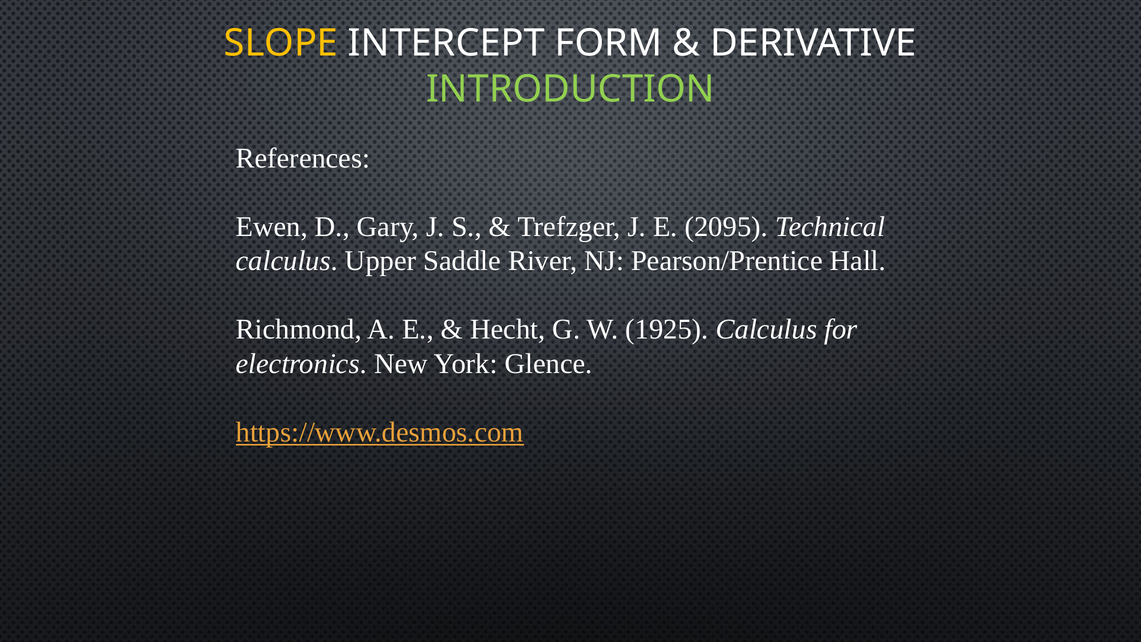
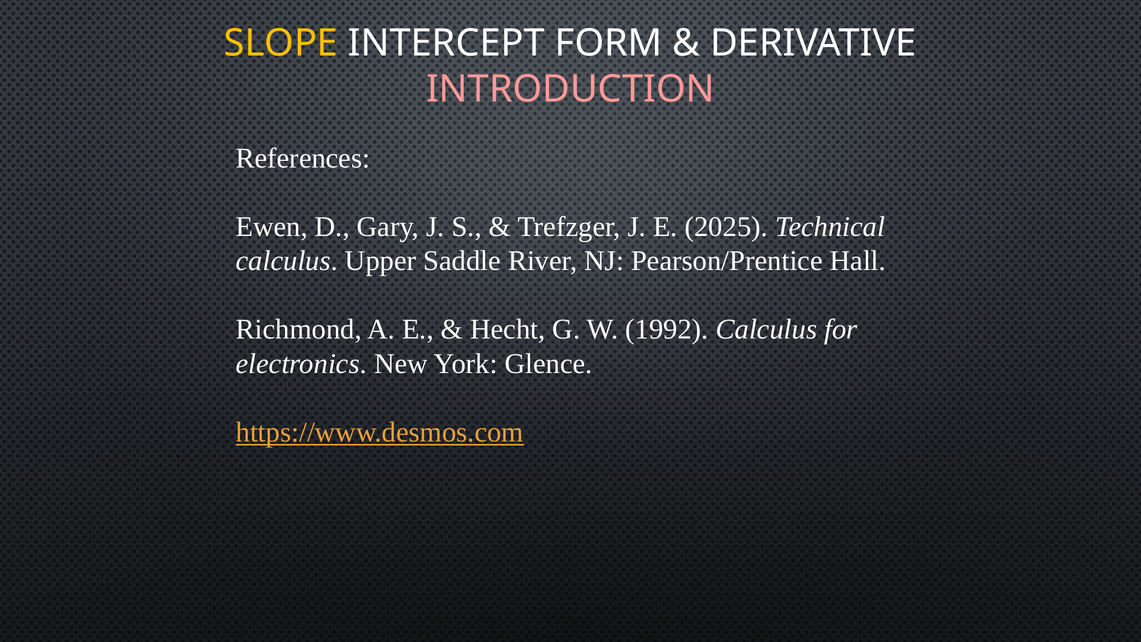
INTRODUCTION colour: light green -> pink (570, 89)
2095: 2095 -> 2025 (726, 227)
1925: 1925 -> 1992 (667, 329)
